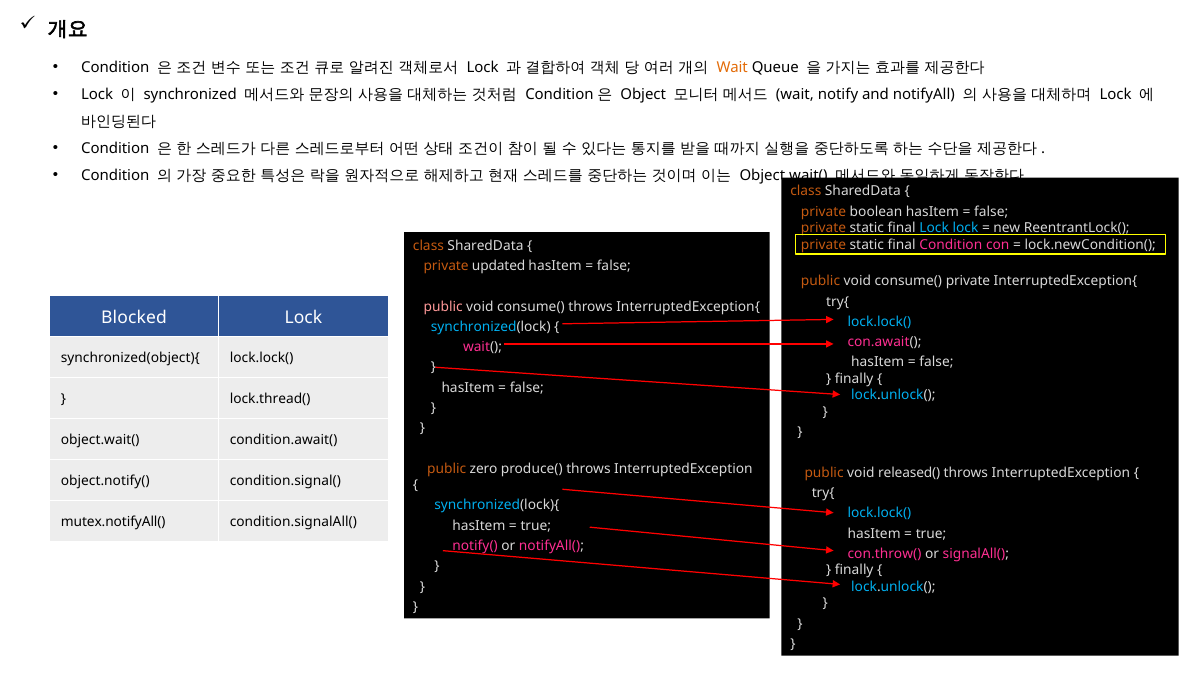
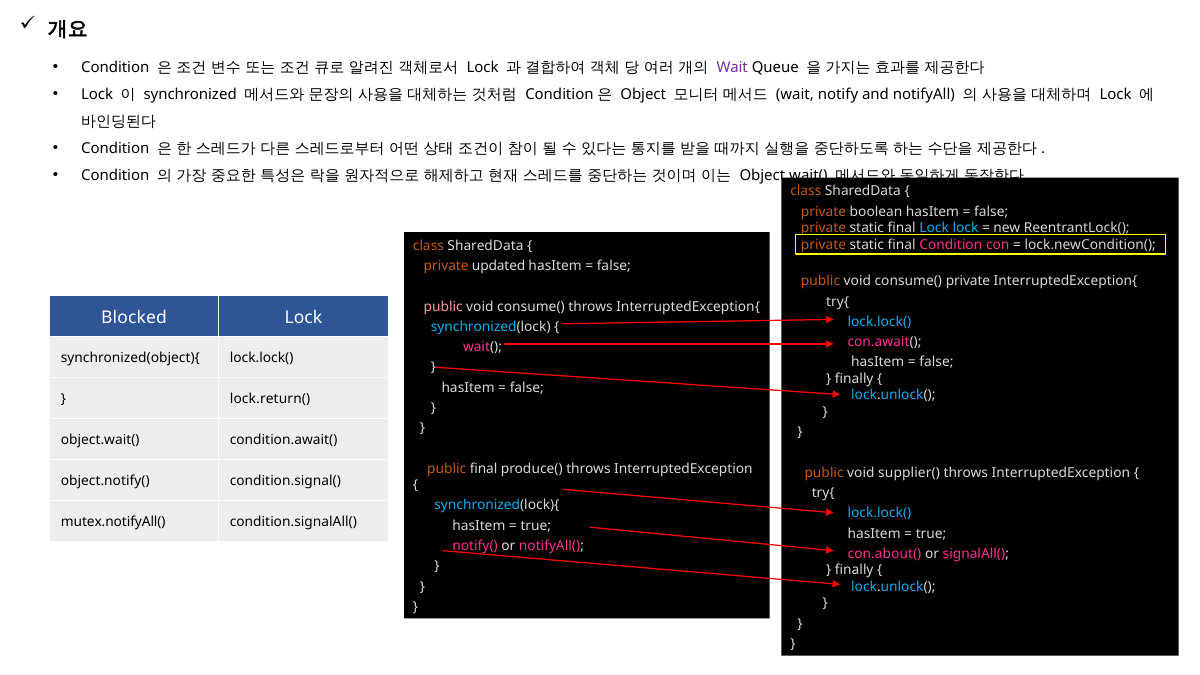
Wait colour: orange -> purple (732, 67)
lock.thread(: lock.thread( -> lock.return( (270, 399)
public zero: zero -> final (484, 469)
released(: released( -> supplier( (909, 473)
con.throw(: con.throw( -> con.about( (884, 554)
